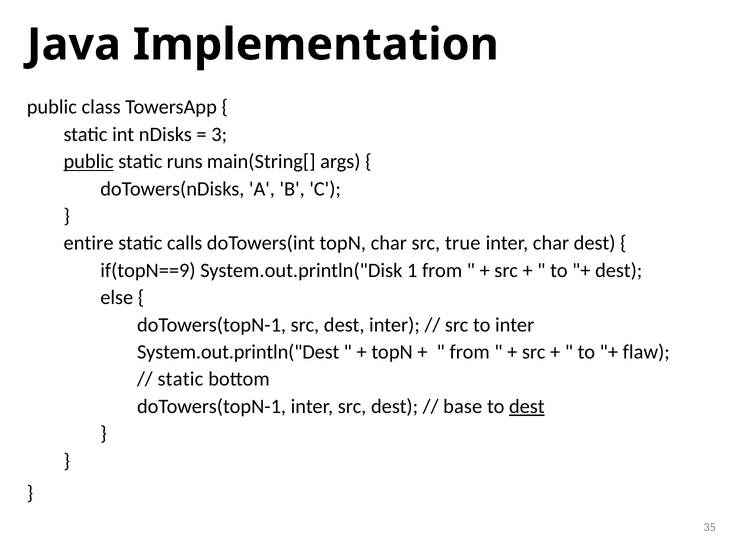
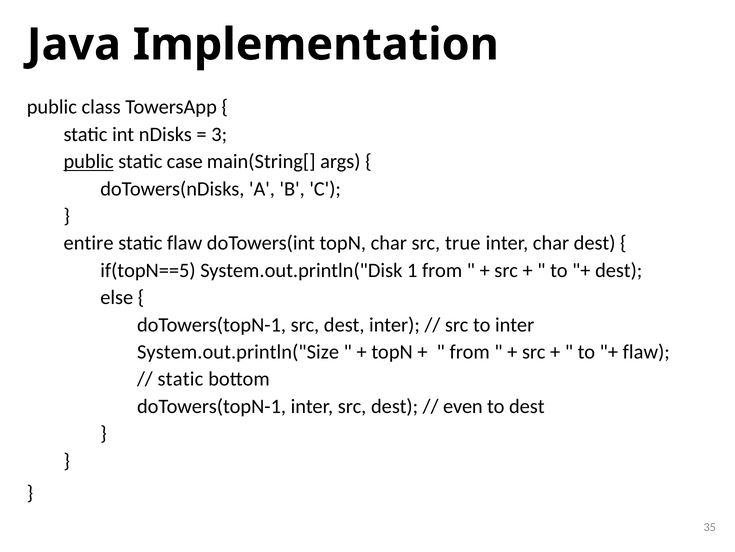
runs: runs -> case (185, 161)
static calls: calls -> flaw (185, 243)
if(topN==9: if(topN==9 -> if(topN==5 (148, 270)
System.out.println("Dest: System.out.println("Dest -> System.out.println("Size (238, 352)
base: base -> even (463, 406)
dest underline: present -> none (527, 406)
